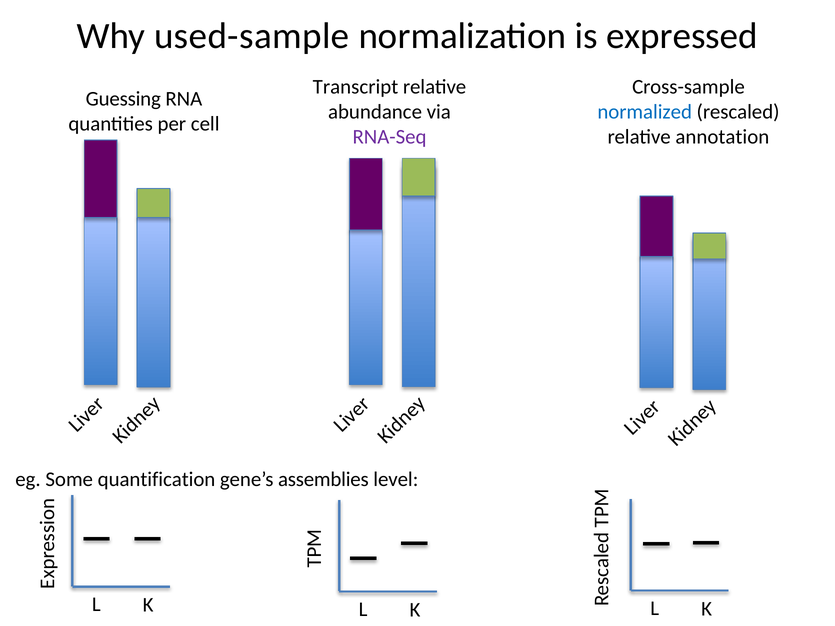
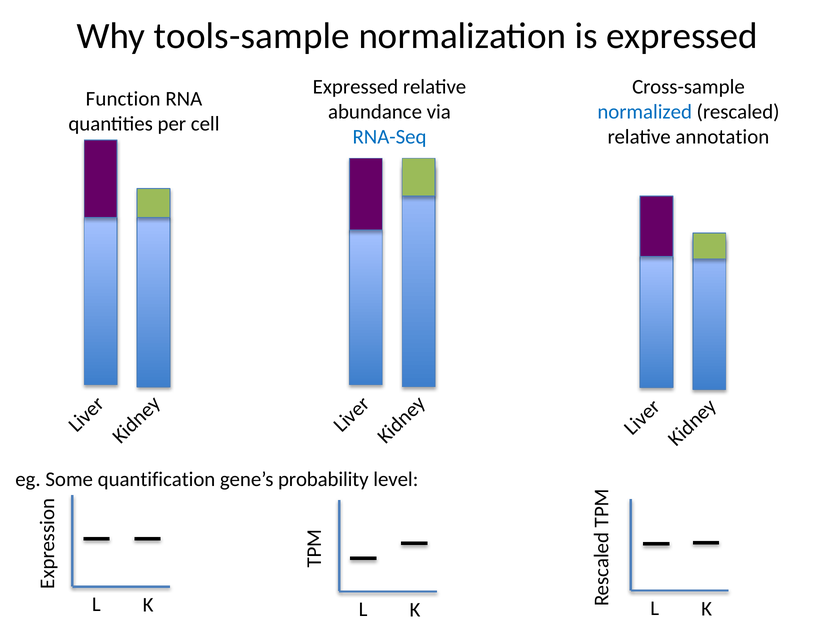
used-sample: used-sample -> tools-sample (252, 36)
Transcript: Transcript -> Expressed (356, 87)
Guessing: Guessing -> Function (123, 99)
RNA-Seq colour: purple -> blue (390, 137)
assemblies: assemblies -> probability (323, 480)
